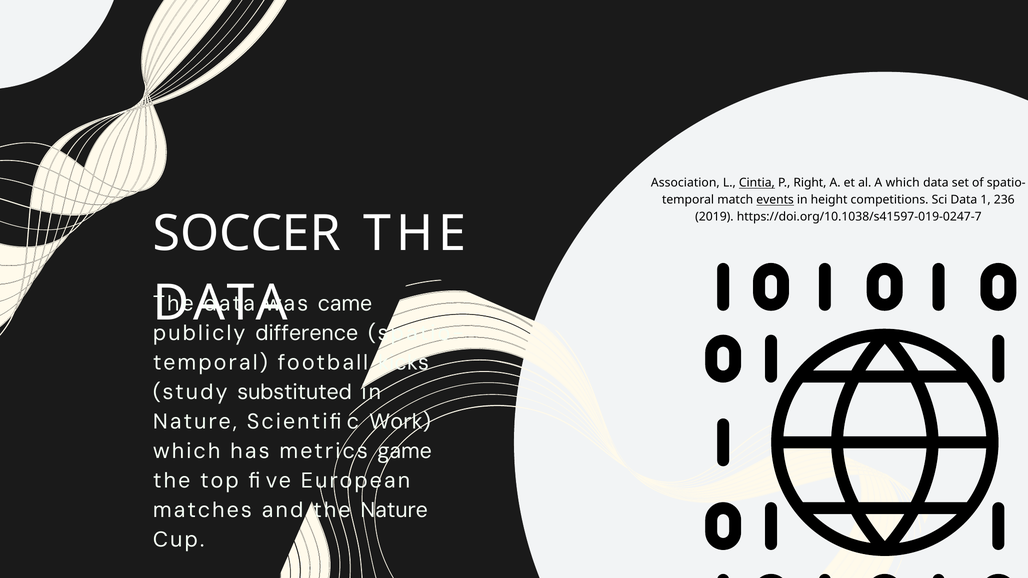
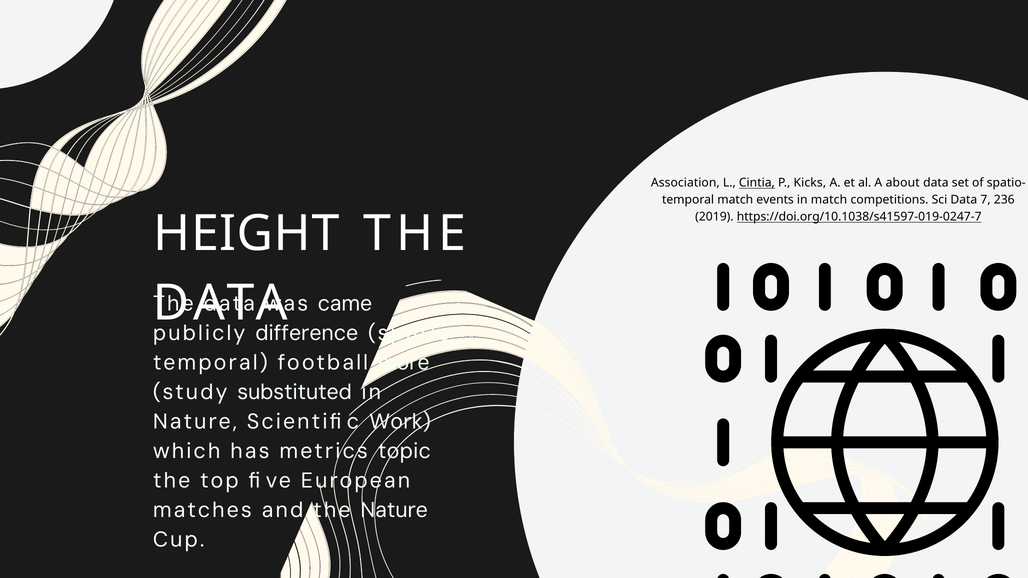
Right: Right -> Kicks (810, 183)
A which: which -> about (903, 183)
events underline: present -> none (775, 200)
in height: height -> match (829, 200)
1: 1 -> 7 (986, 200)
https://doi.org/10.1038/s41597-019-0247-7 underline: none -> present (859, 217)
SOCCER: SOCCER -> HEIGHT (246, 234)
kicks: kicks -> more (404, 363)
game: game -> topic (404, 451)
